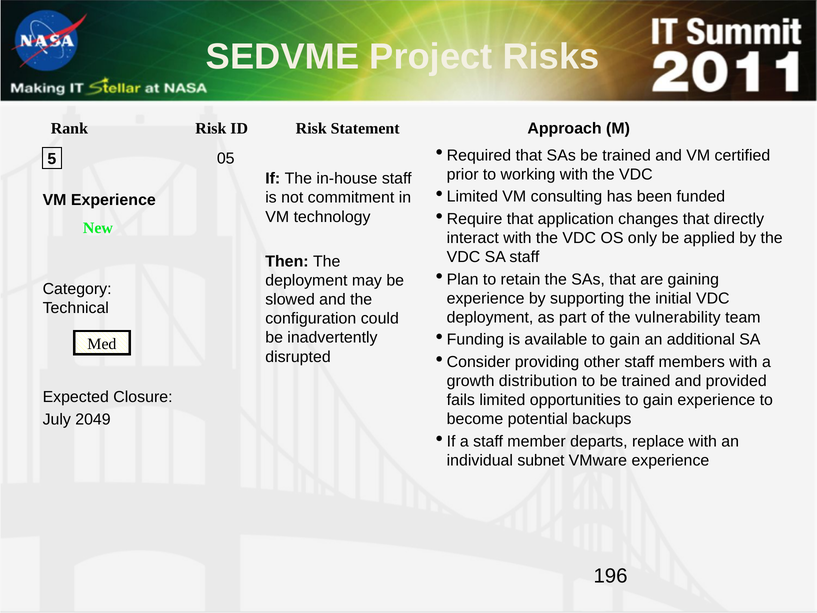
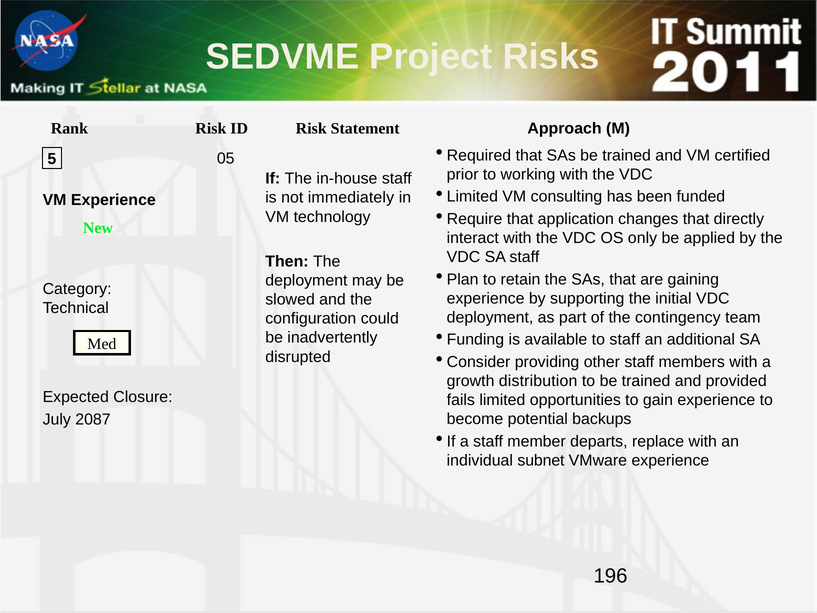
commitment: commitment -> immediately (351, 198)
vulnerability: vulnerability -> contingency (678, 317)
available to gain: gain -> staff (625, 340)
2049: 2049 -> 2087 (93, 419)
